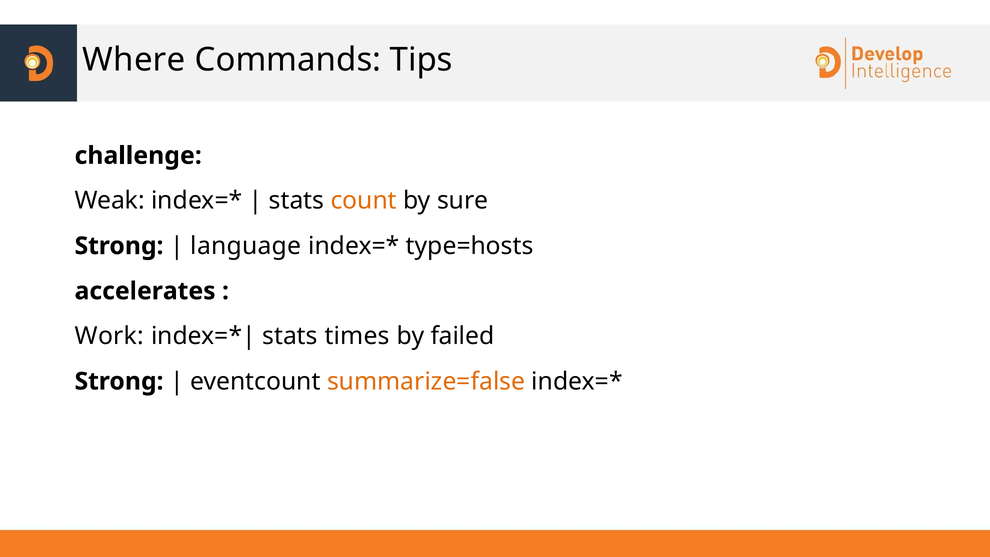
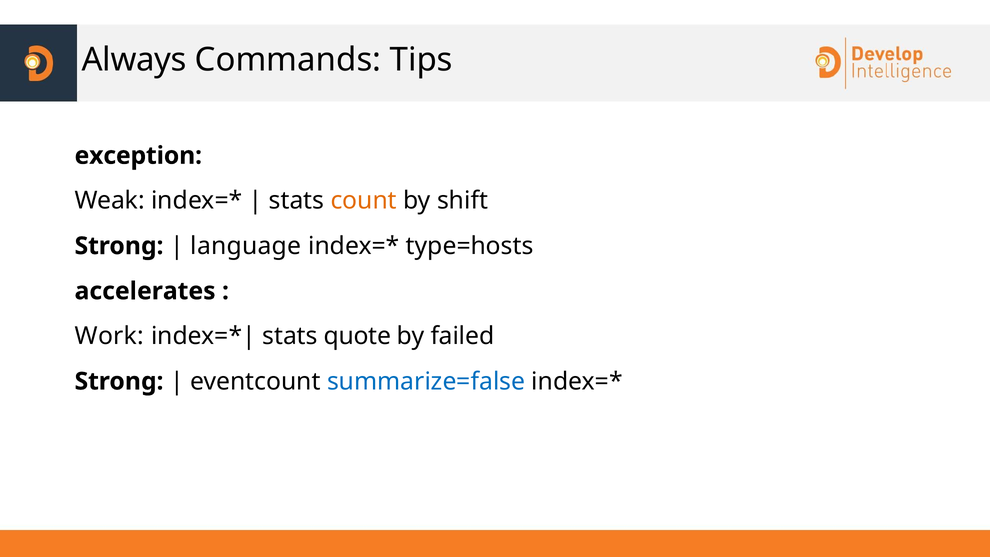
Where: Where -> Always (134, 60)
challenge: challenge -> exception (138, 156)
sure: sure -> shift (463, 201)
times: times -> quote (357, 336)
summarize=false colour: orange -> blue (426, 381)
